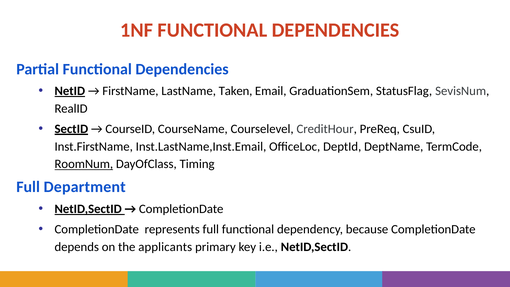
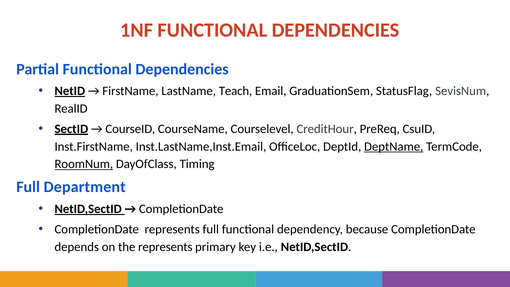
Taken: Taken -> Teach (236, 91)
DeptName underline: none -> present (394, 146)
the applicants: applicants -> represents (165, 247)
